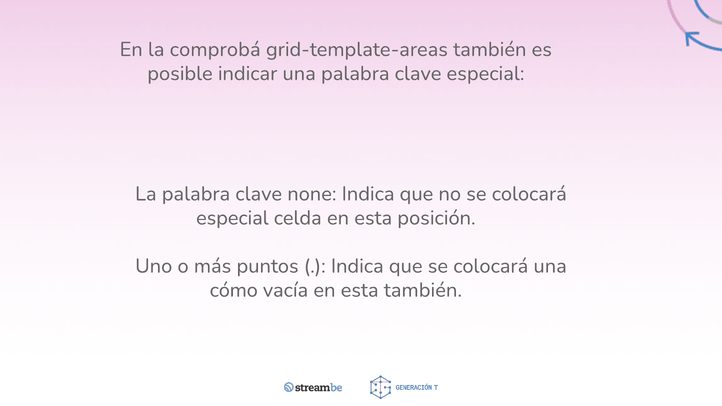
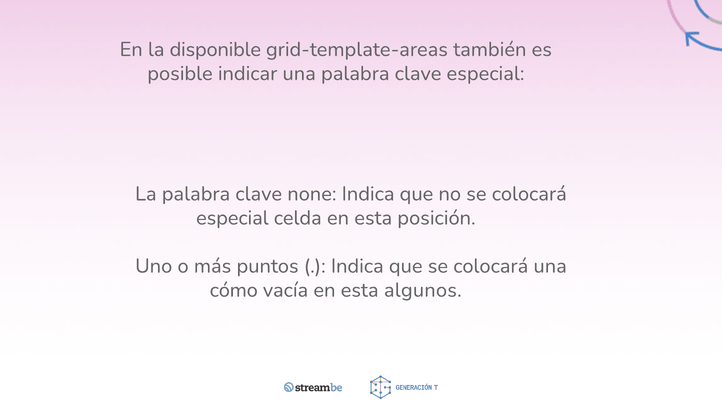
comprobá: comprobá -> disponible (215, 49)
esta también: también -> algunos (423, 290)
